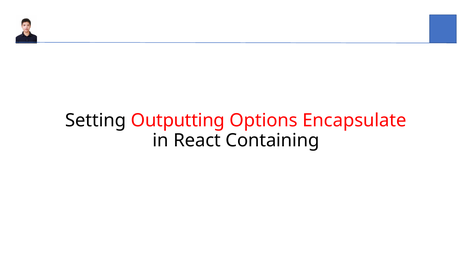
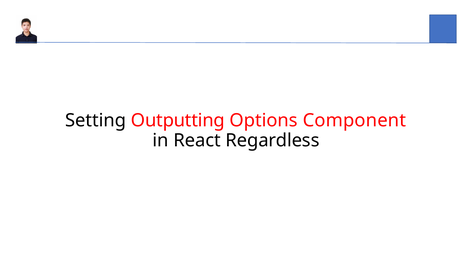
Encapsulate: Encapsulate -> Component (354, 121)
Containing: Containing -> Regardless (273, 141)
